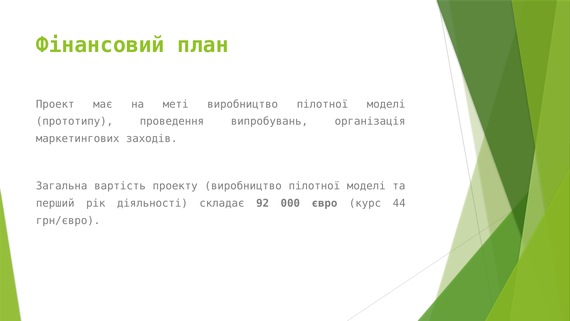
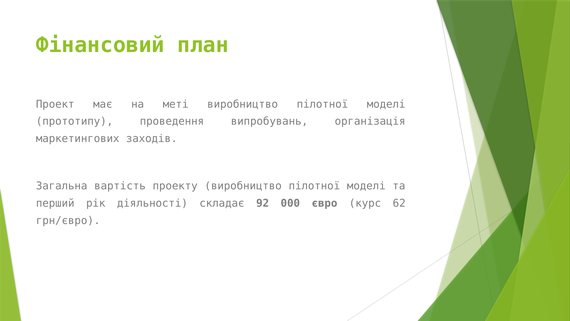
44: 44 -> 62 (399, 203)
